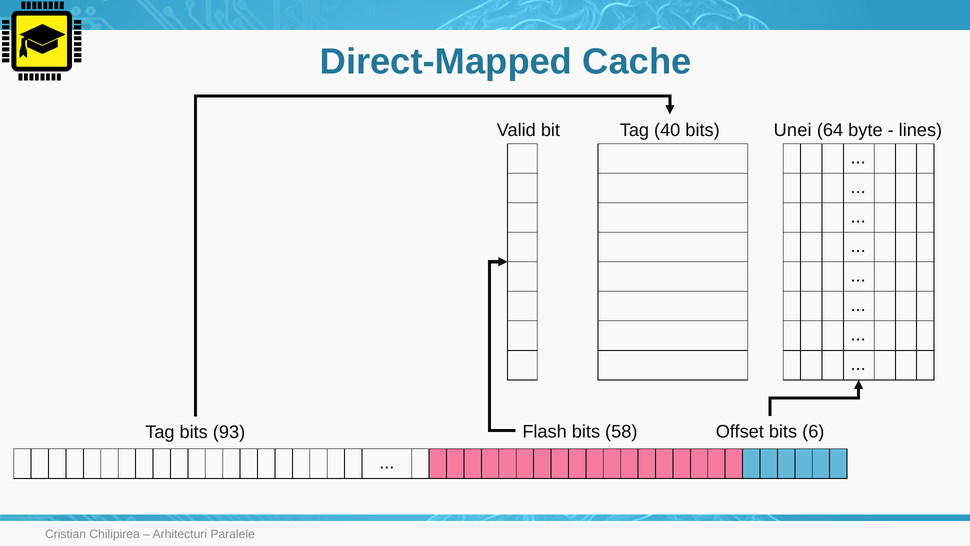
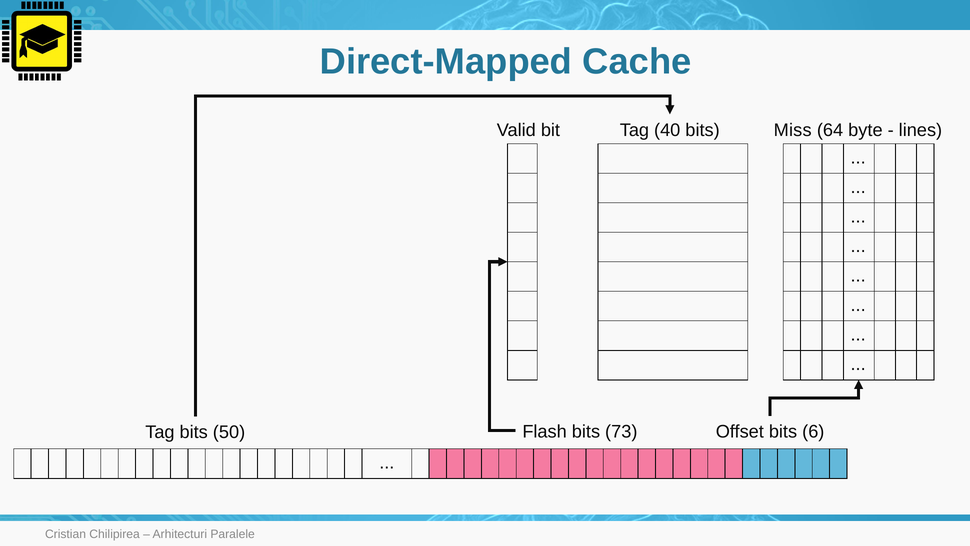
Unei: Unei -> Miss (793, 130)
58: 58 -> 73 (621, 431)
93: 93 -> 50 (229, 432)
